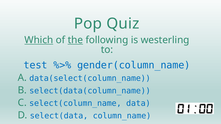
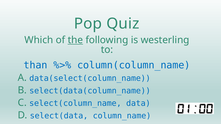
Which underline: present -> none (39, 40)
test: test -> than (36, 65)
gender(column_name: gender(column_name -> column(column_name (134, 65)
